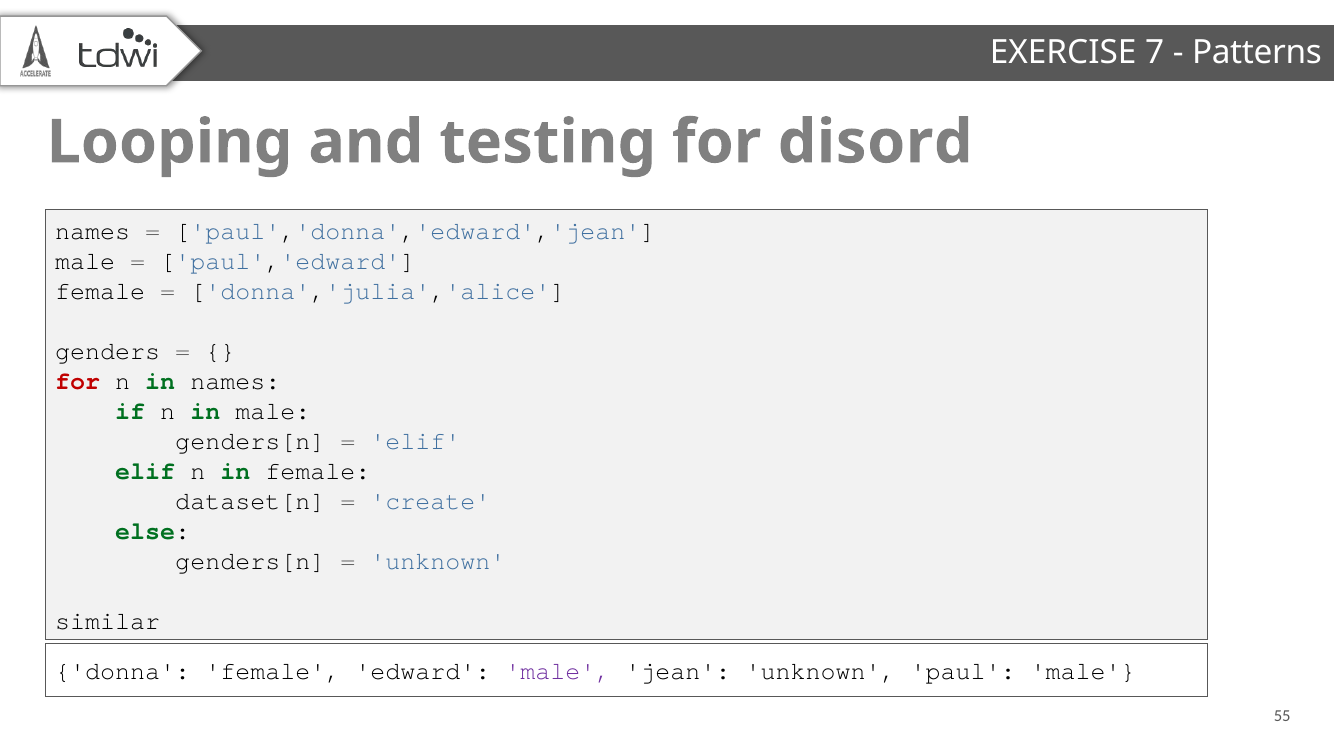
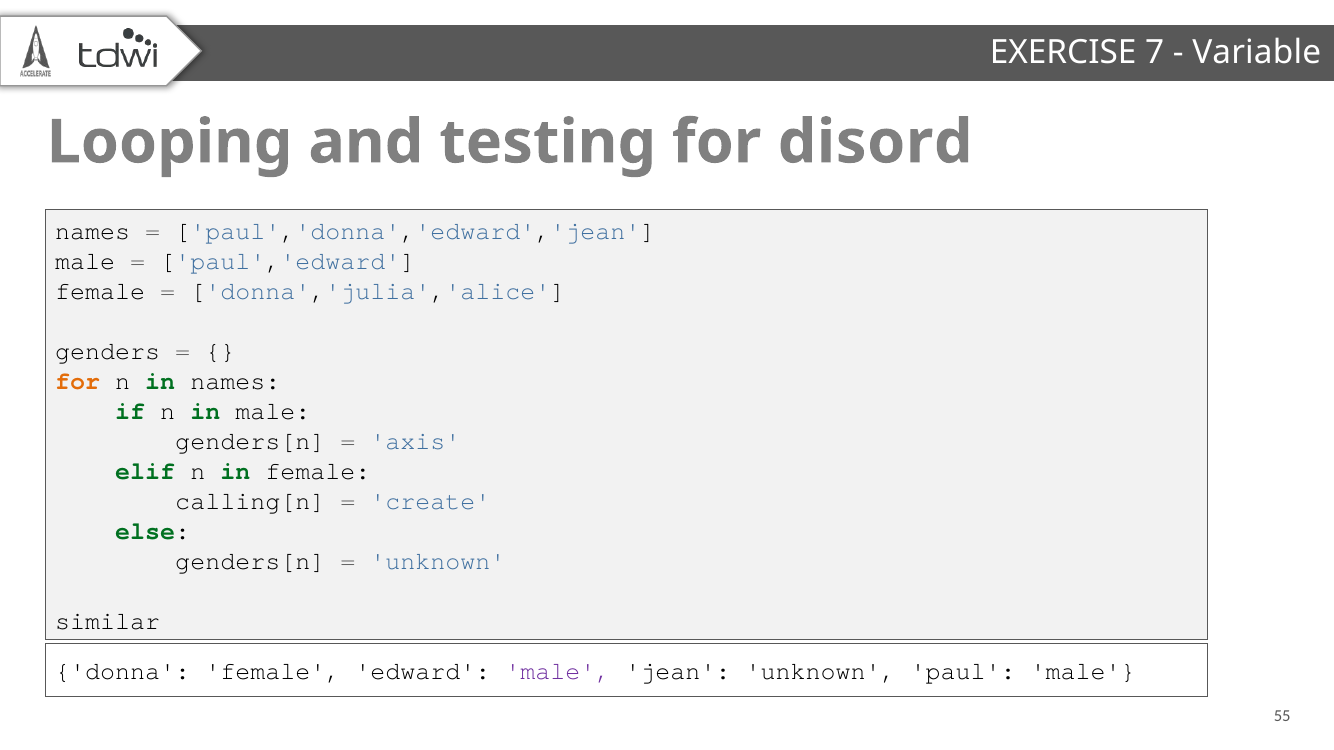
Patterns: Patterns -> Variable (1257, 52)
for colour: red -> orange (78, 381)
elif: elif -> axis (415, 441)
dataset[n: dataset[n -> calling[n (250, 501)
